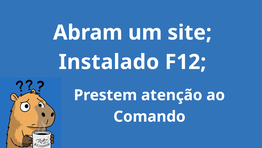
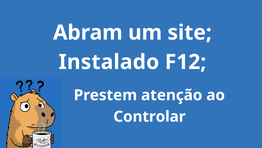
Comando: Comando -> Controlar (149, 116)
